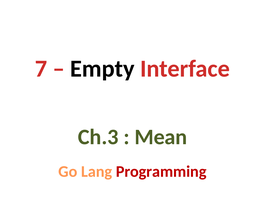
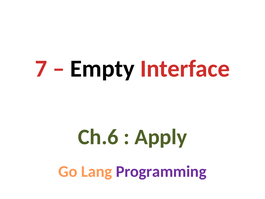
Ch.3: Ch.3 -> Ch.6 (98, 137)
Mean: Mean -> Apply (161, 137)
Programming colour: red -> purple (161, 171)
